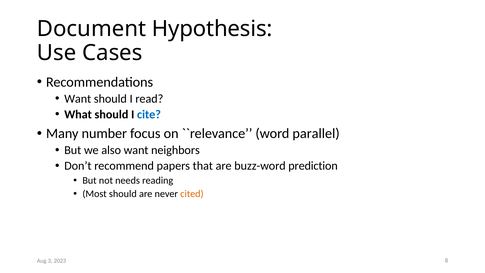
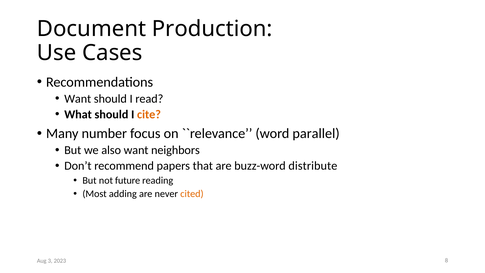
Hypothesis: Hypothesis -> Production (212, 29)
cite colour: blue -> orange (149, 114)
prediction: prediction -> distribute (313, 166)
needs: needs -> future (128, 180)
Most should: should -> adding (123, 194)
